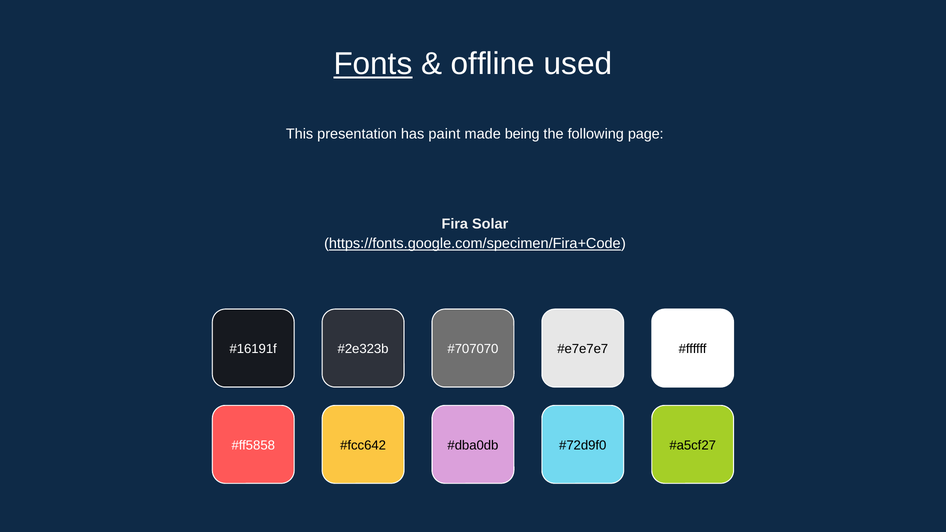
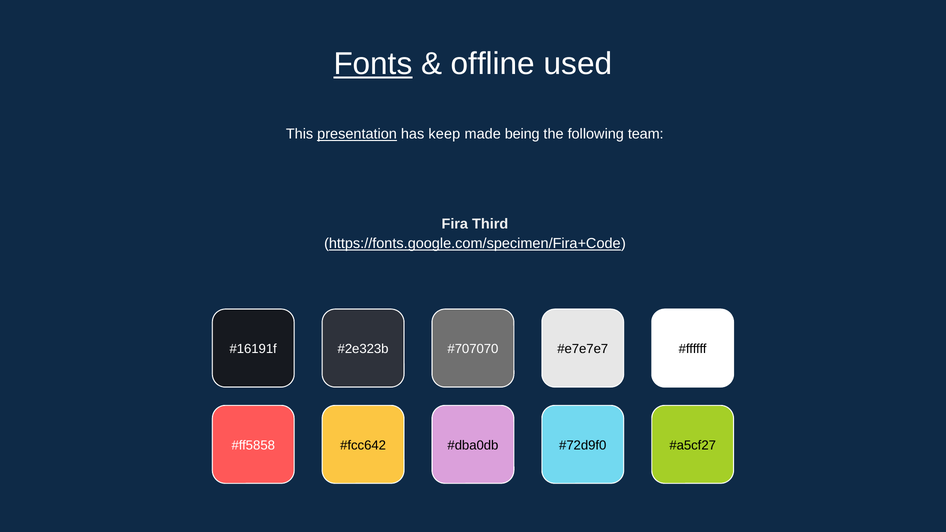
presentation underline: none -> present (357, 134)
paint: paint -> keep (444, 134)
page: page -> team (646, 134)
Solar: Solar -> Third (490, 224)
